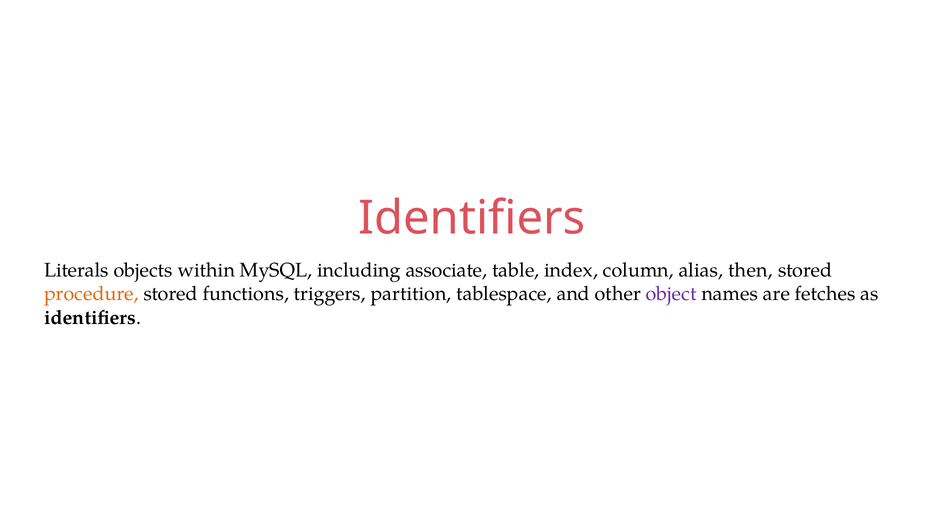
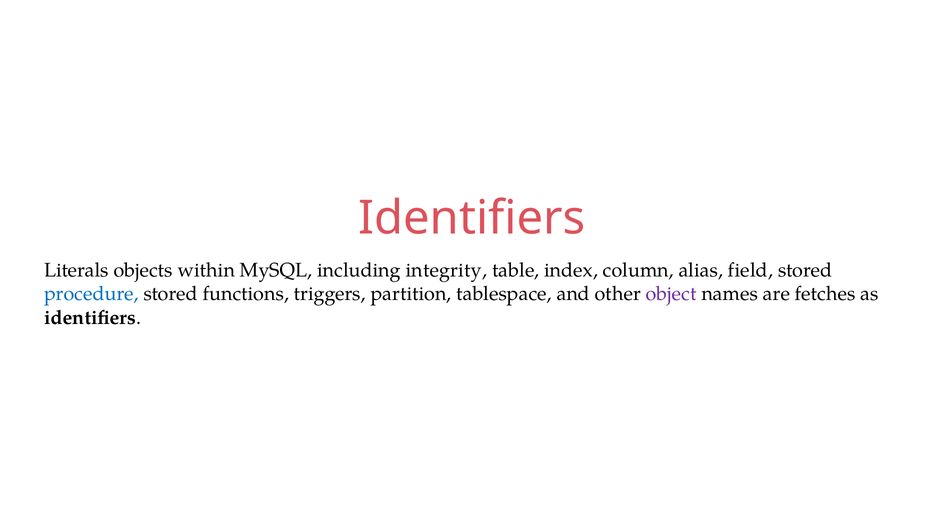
associate: associate -> integrity (446, 270)
then: then -> field (751, 270)
procedure colour: orange -> blue (91, 294)
